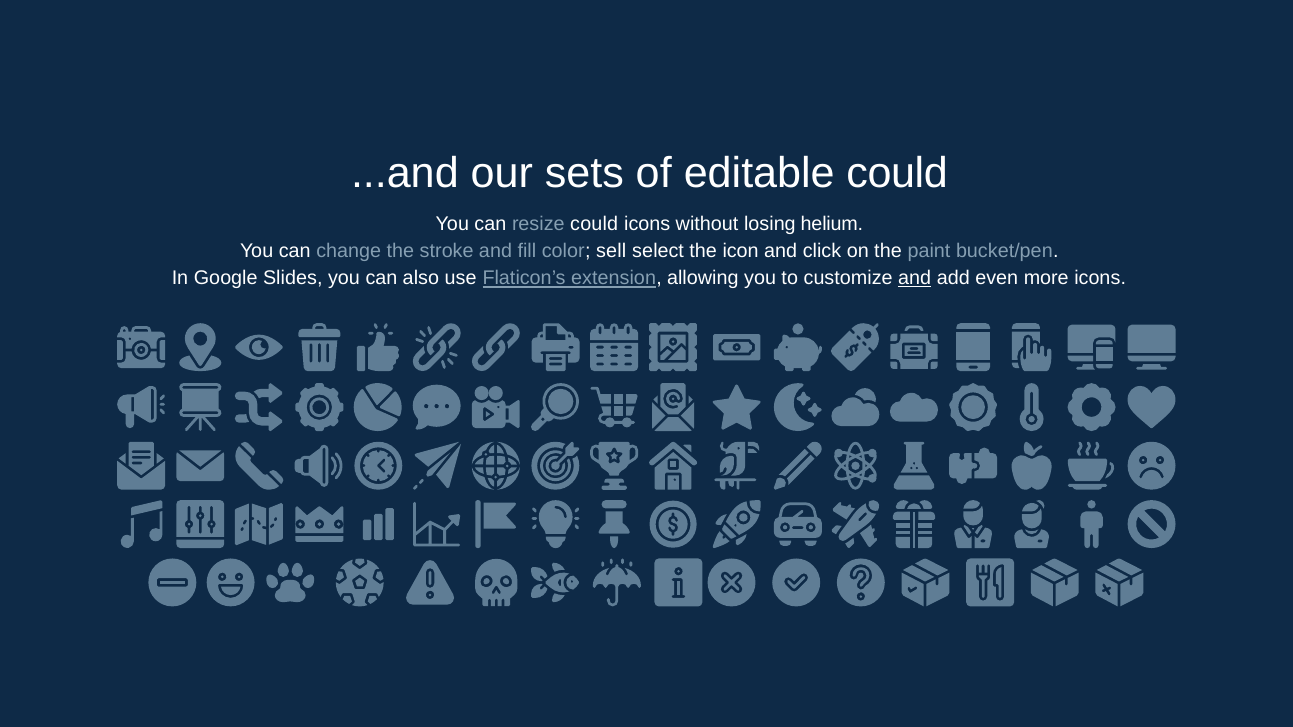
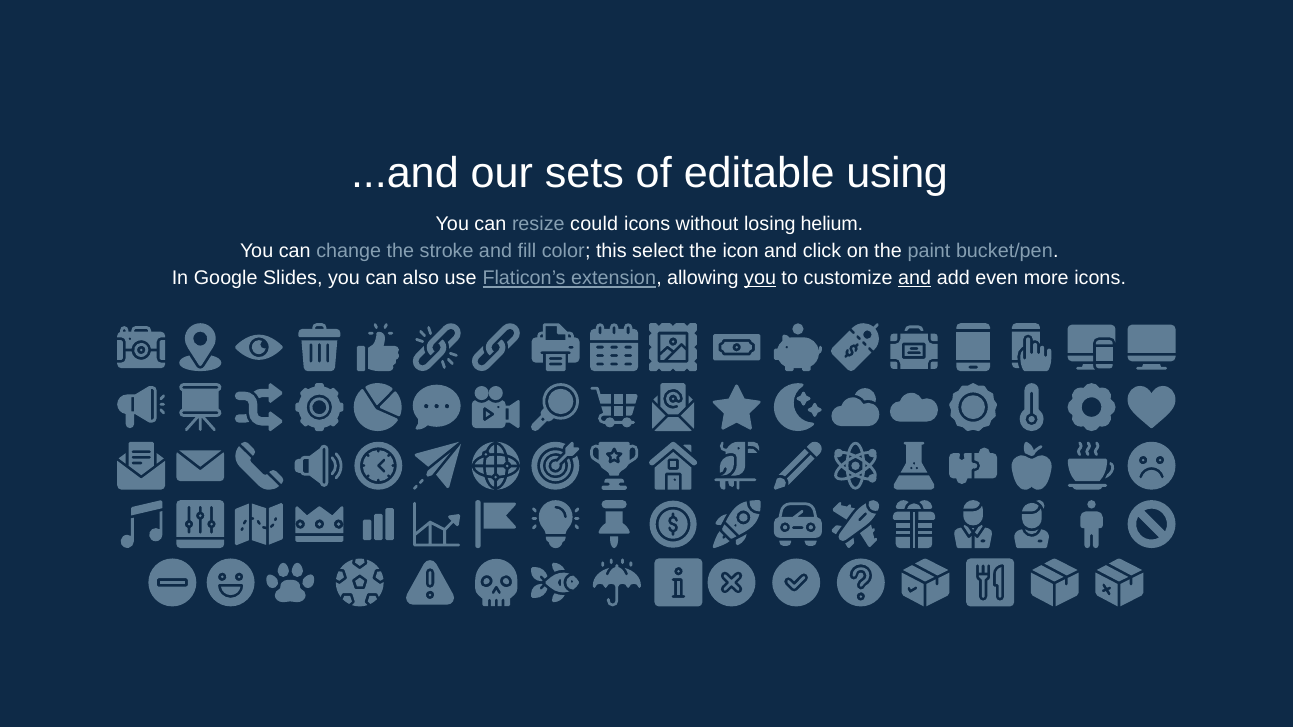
editable could: could -> using (897, 174)
sell: sell -> this (611, 251)
you underline: none -> present (760, 279)
